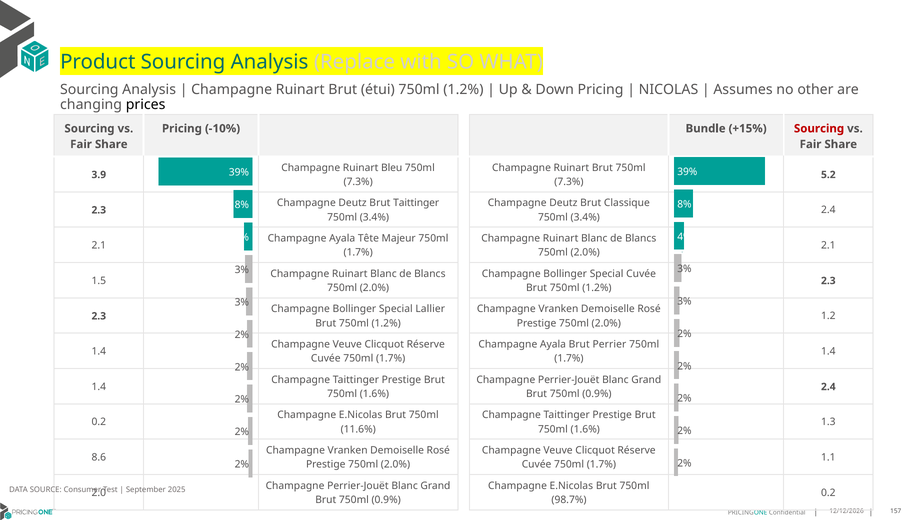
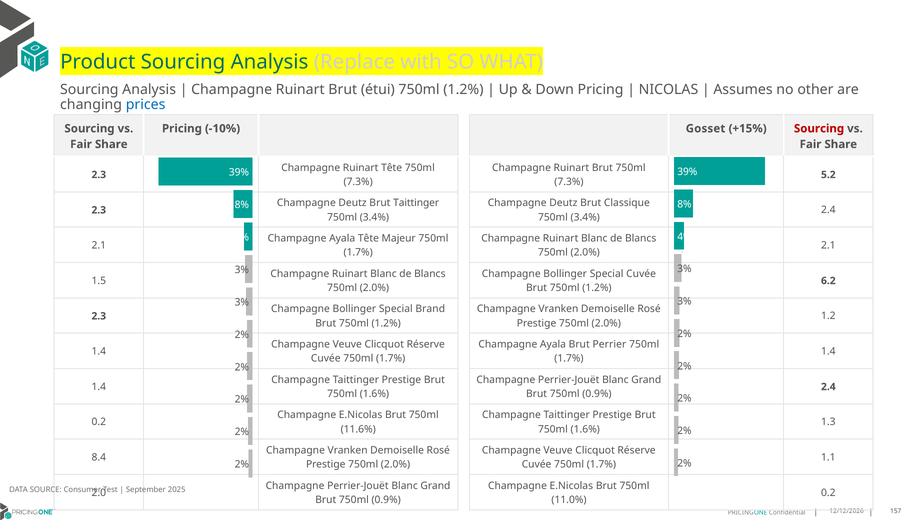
prices colour: black -> blue (146, 105)
Bundle: Bundle -> Gosset (706, 128)
Ruinart Bleu: Bleu -> Tête (392, 168)
3.9: 3.9 -> 2.3 (99, 175)
2.3: 2.3 -> 6.2 (828, 281)
Lallier: Lallier -> Brand (430, 309)
8.6: 8.6 -> 8.4 (99, 457)
98.7%: 98.7% -> 11.0% (569, 500)
